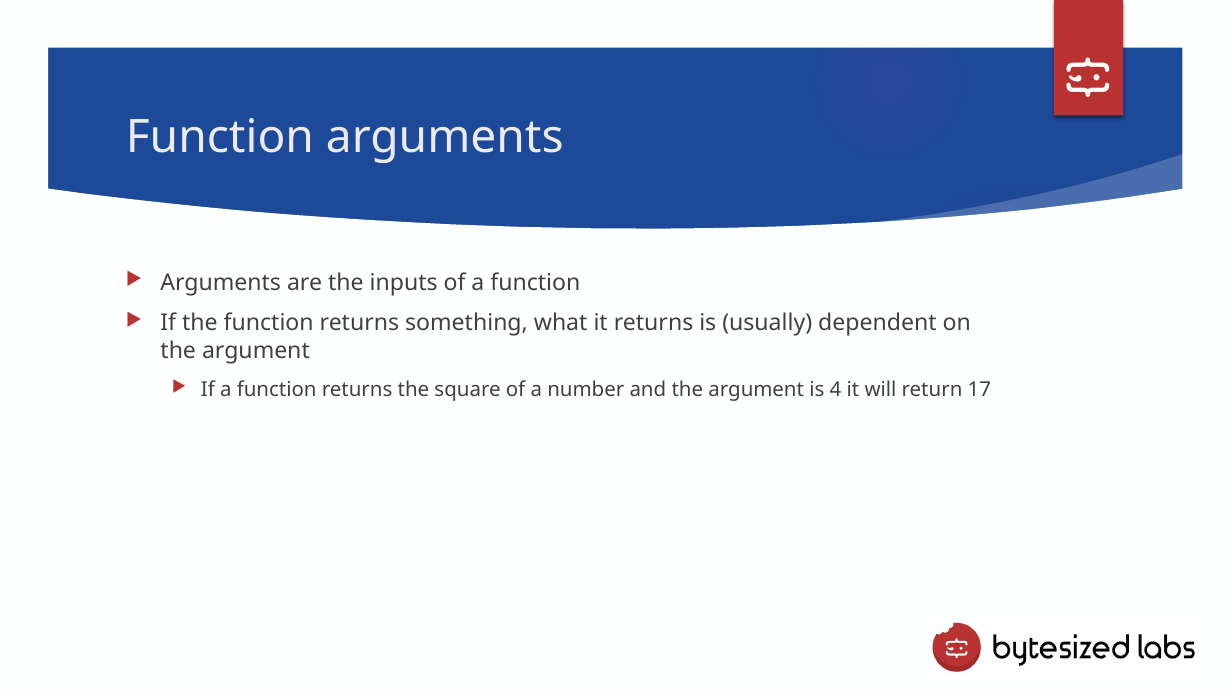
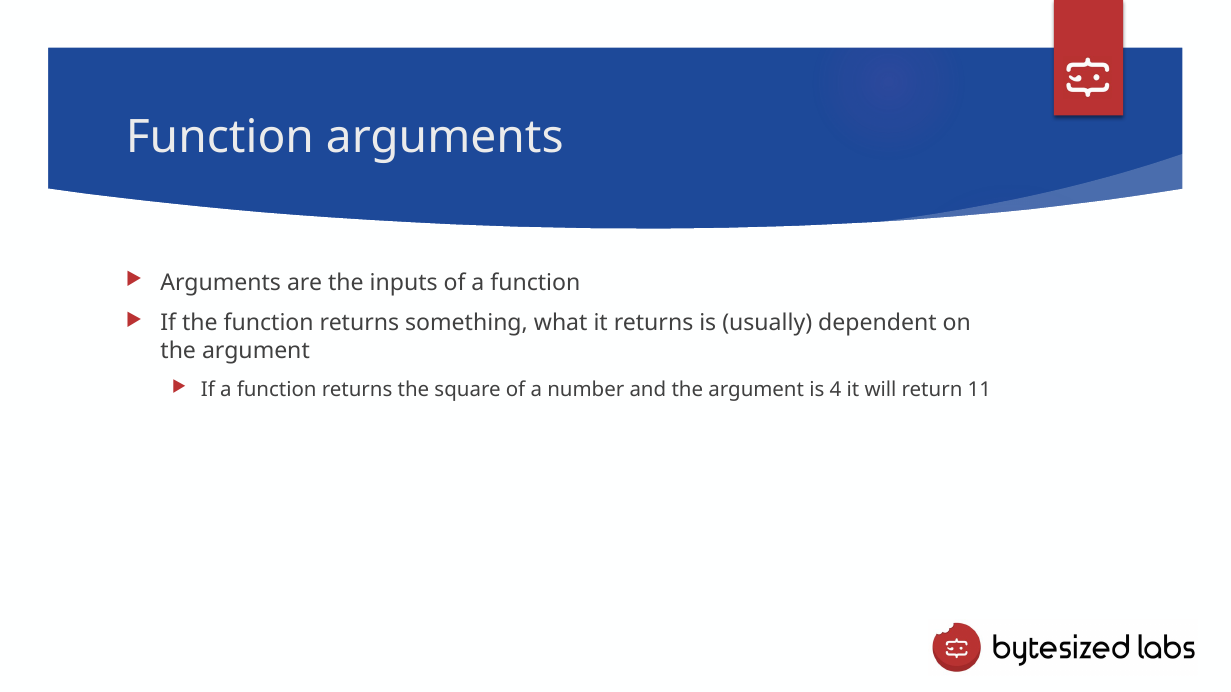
17: 17 -> 11 (979, 390)
